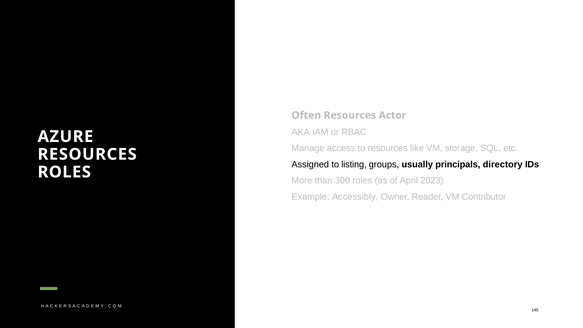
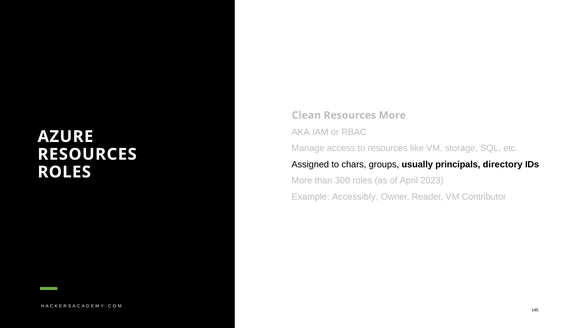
Often: Often -> Clean (306, 115)
Resources Actor: Actor -> More (392, 115)
listing: listing -> chars (354, 164)
